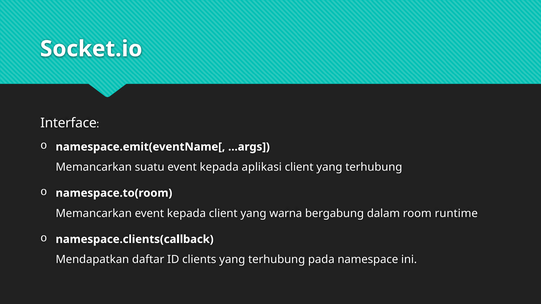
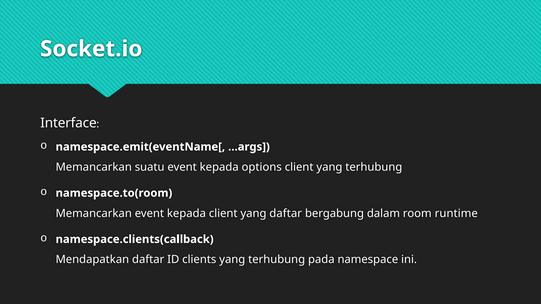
aplikasi: aplikasi -> options (262, 167)
yang warna: warna -> daftar (286, 214)
